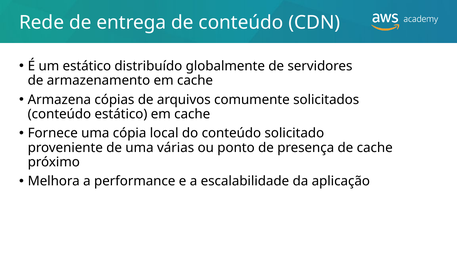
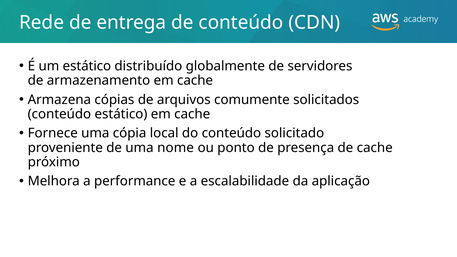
várias: várias -> nome (176, 148)
